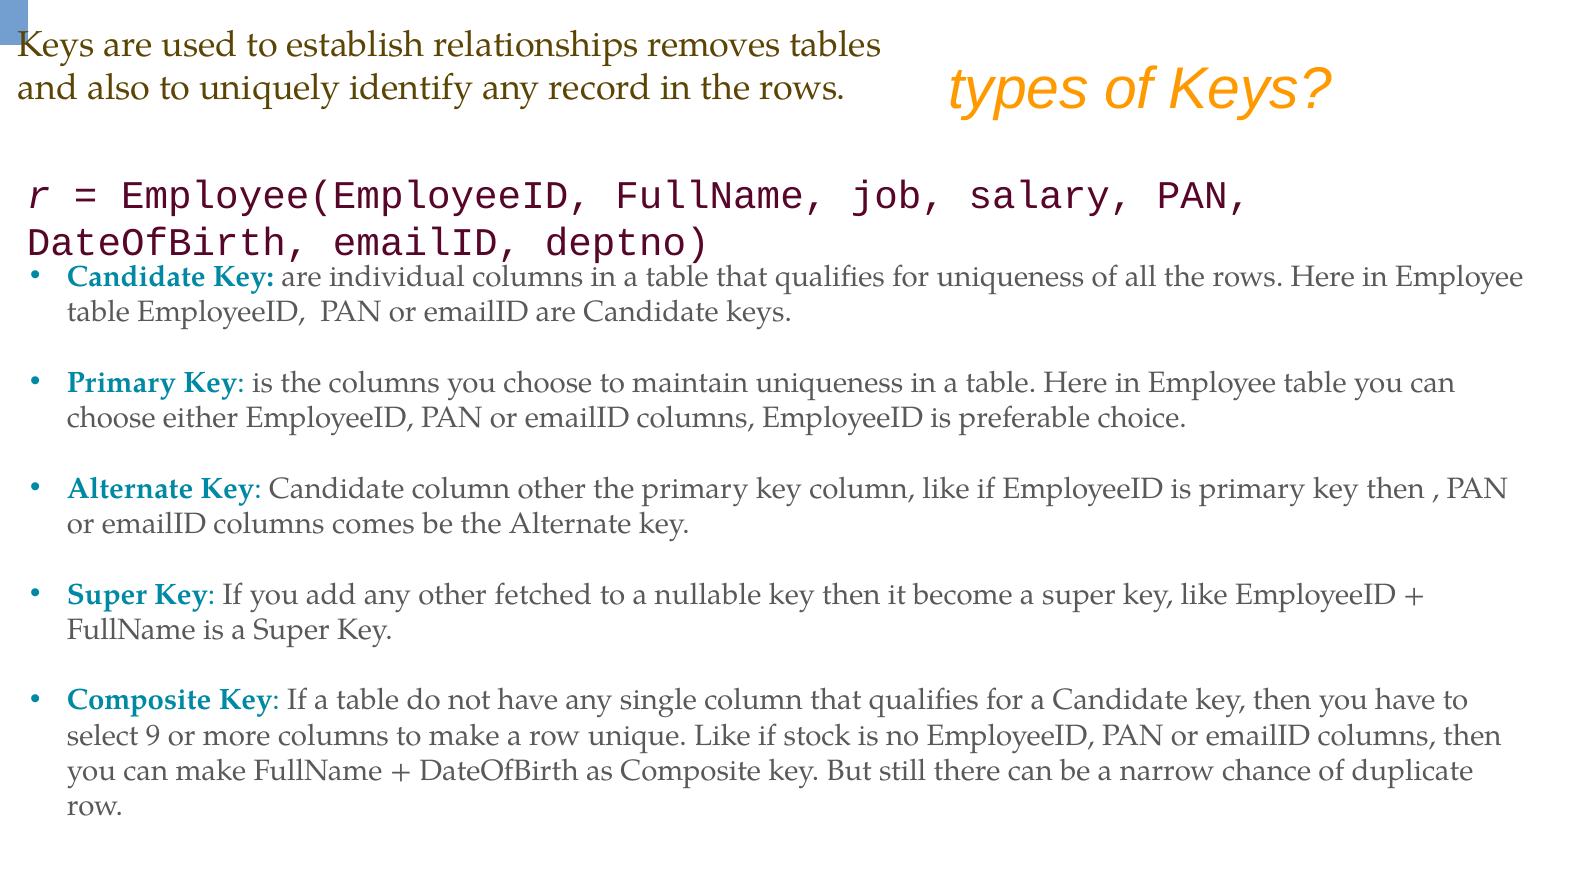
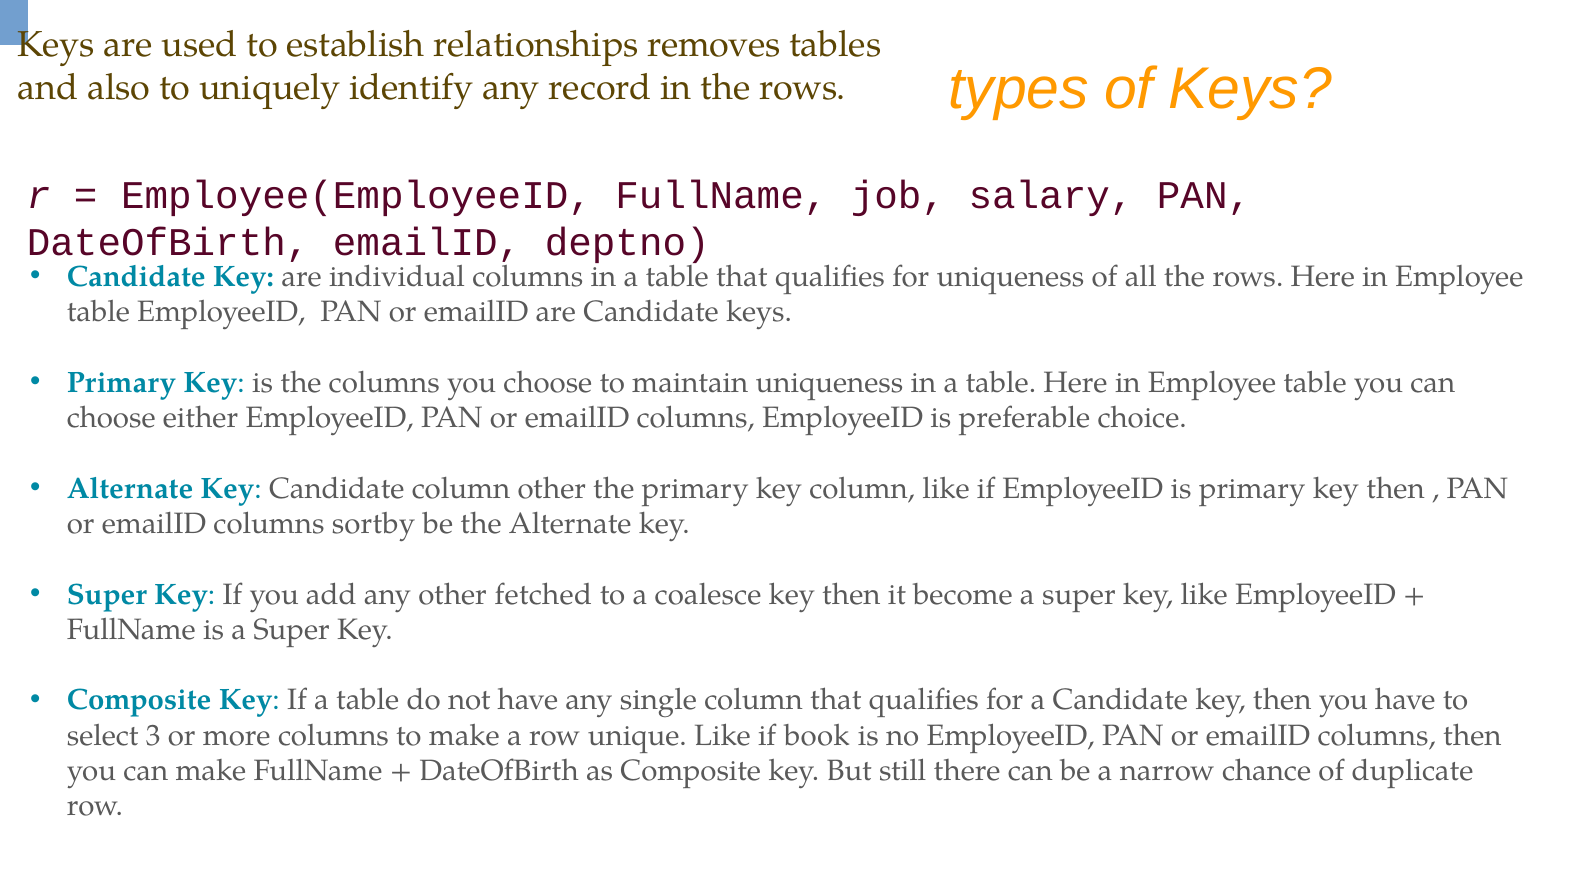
comes: comes -> sortby (374, 524)
nullable: nullable -> coalesce (708, 595)
9: 9 -> 3 (153, 736)
stock: stock -> book (817, 736)
